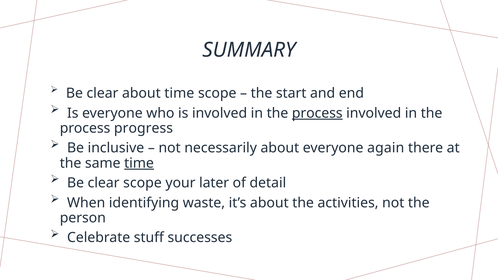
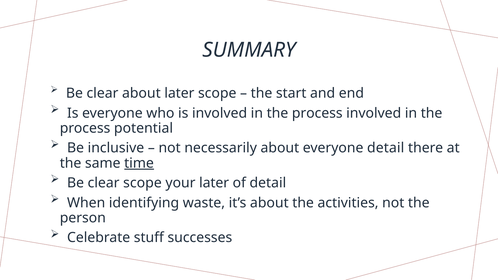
about time: time -> later (179, 93)
process underline: present -> none (317, 113)
progress: progress -> potential (144, 128)
everyone again: again -> detail (386, 148)
